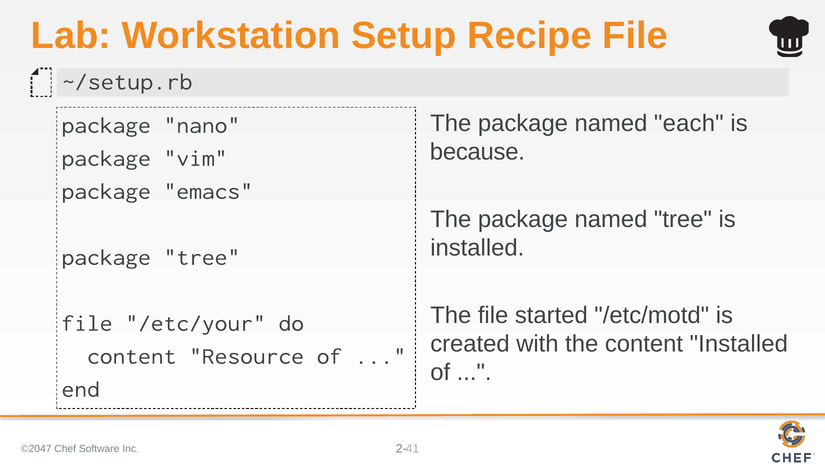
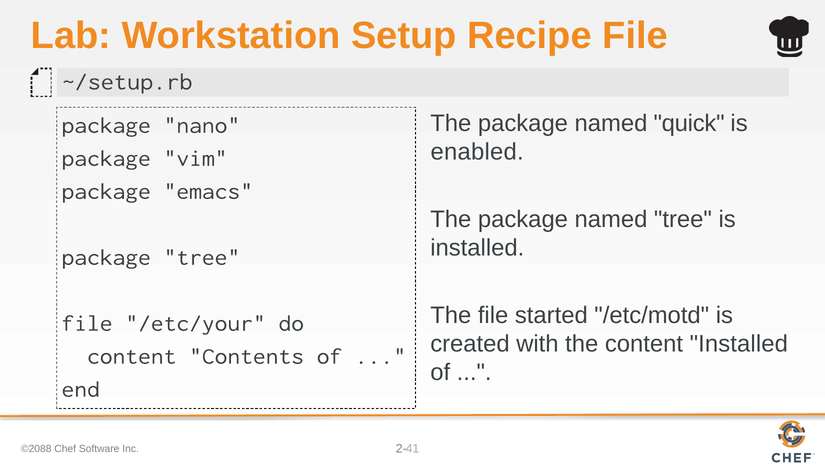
each: each -> quick (689, 123)
because: because -> enabled (477, 152)
Resource: Resource -> Contents (247, 356)
©2047: ©2047 -> ©2088 (36, 449)
